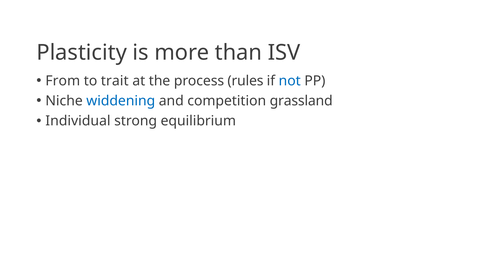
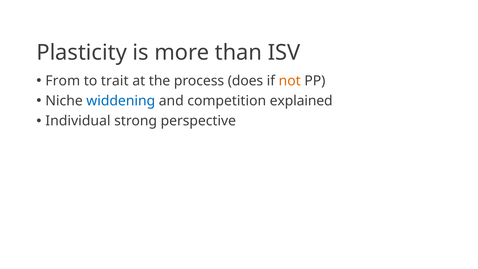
rules: rules -> does (245, 81)
not colour: blue -> orange (290, 81)
grassland: grassland -> explained (301, 101)
equilibrium: equilibrium -> perspective (198, 121)
